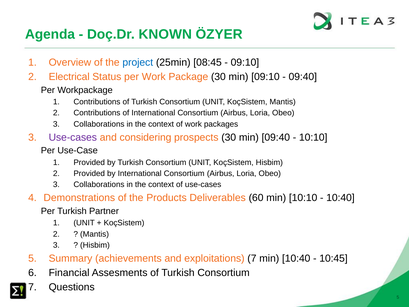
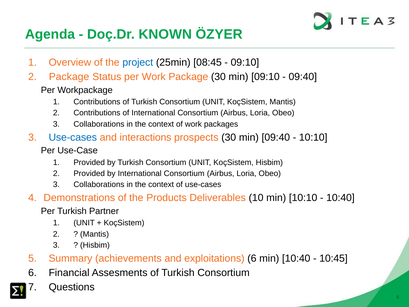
Electrical: Electrical -> Package (69, 77)
Use-cases colour: purple -> blue (73, 137)
considering: considering -> interactions (146, 137)
60: 60 -> 10 (256, 198)
exploitations 7: 7 -> 6 (252, 258)
